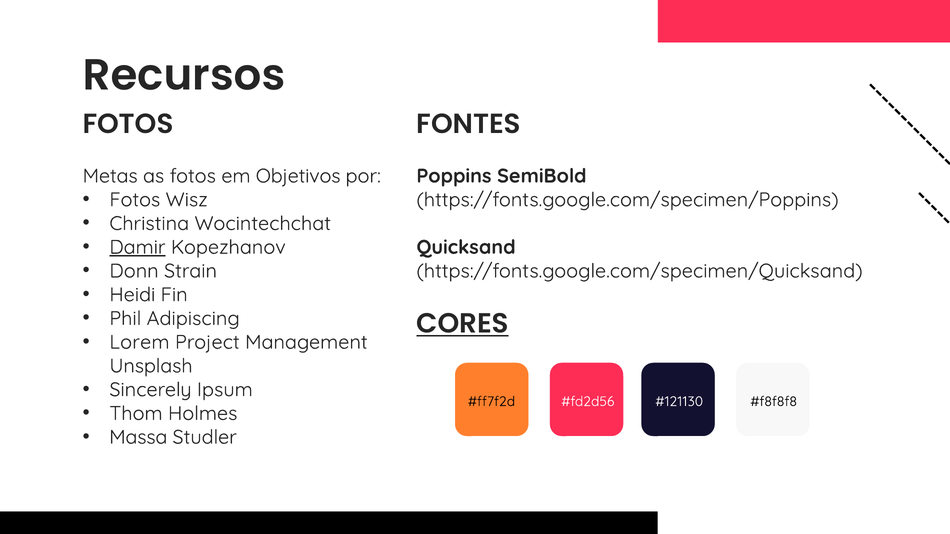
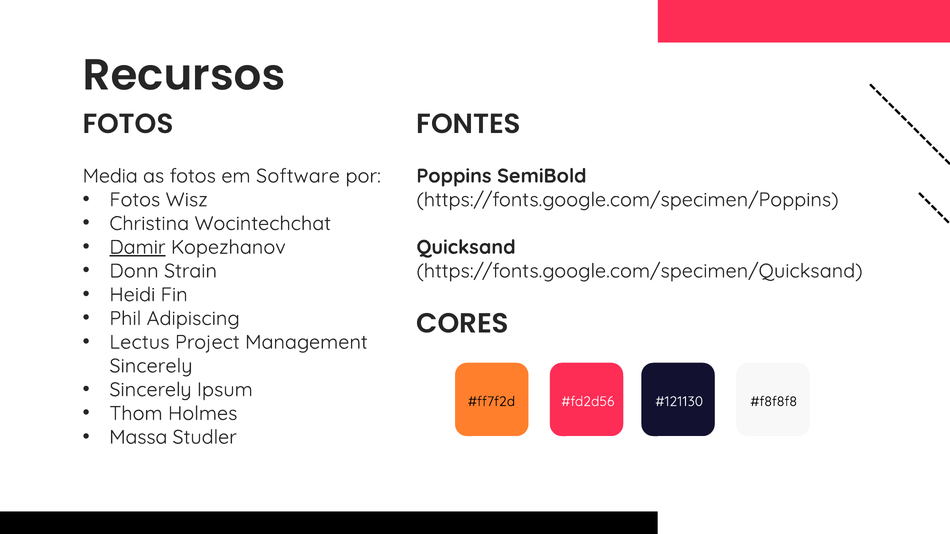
Metas: Metas -> Media (110, 176)
Objetivos: Objetivos -> Software (298, 176)
CORES underline: present -> none (463, 324)
Lorem: Lorem -> Lectus (139, 342)
Unsplash: Unsplash -> Sincerely (151, 366)
